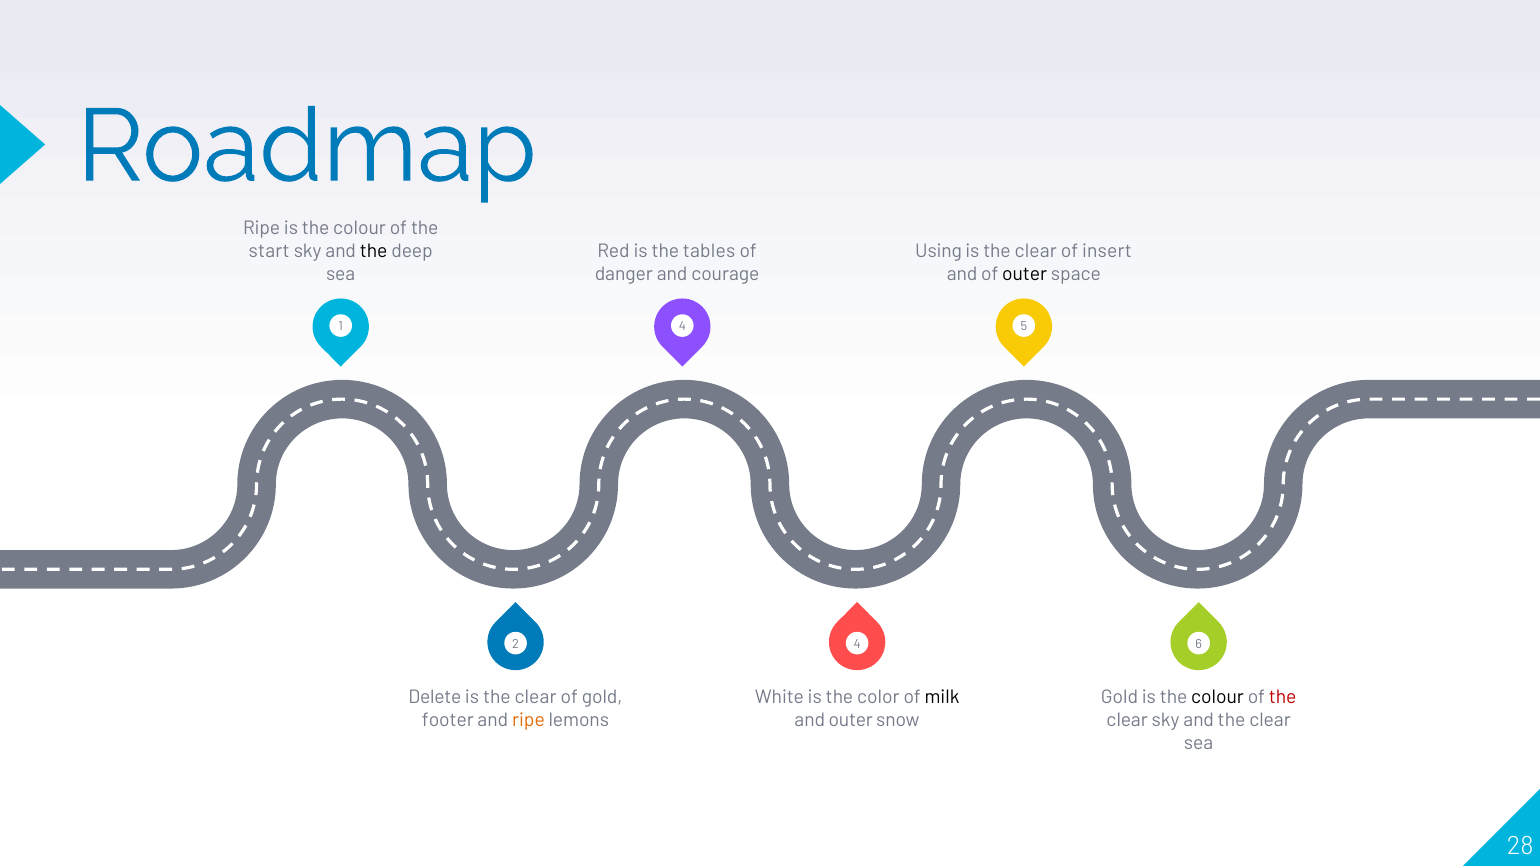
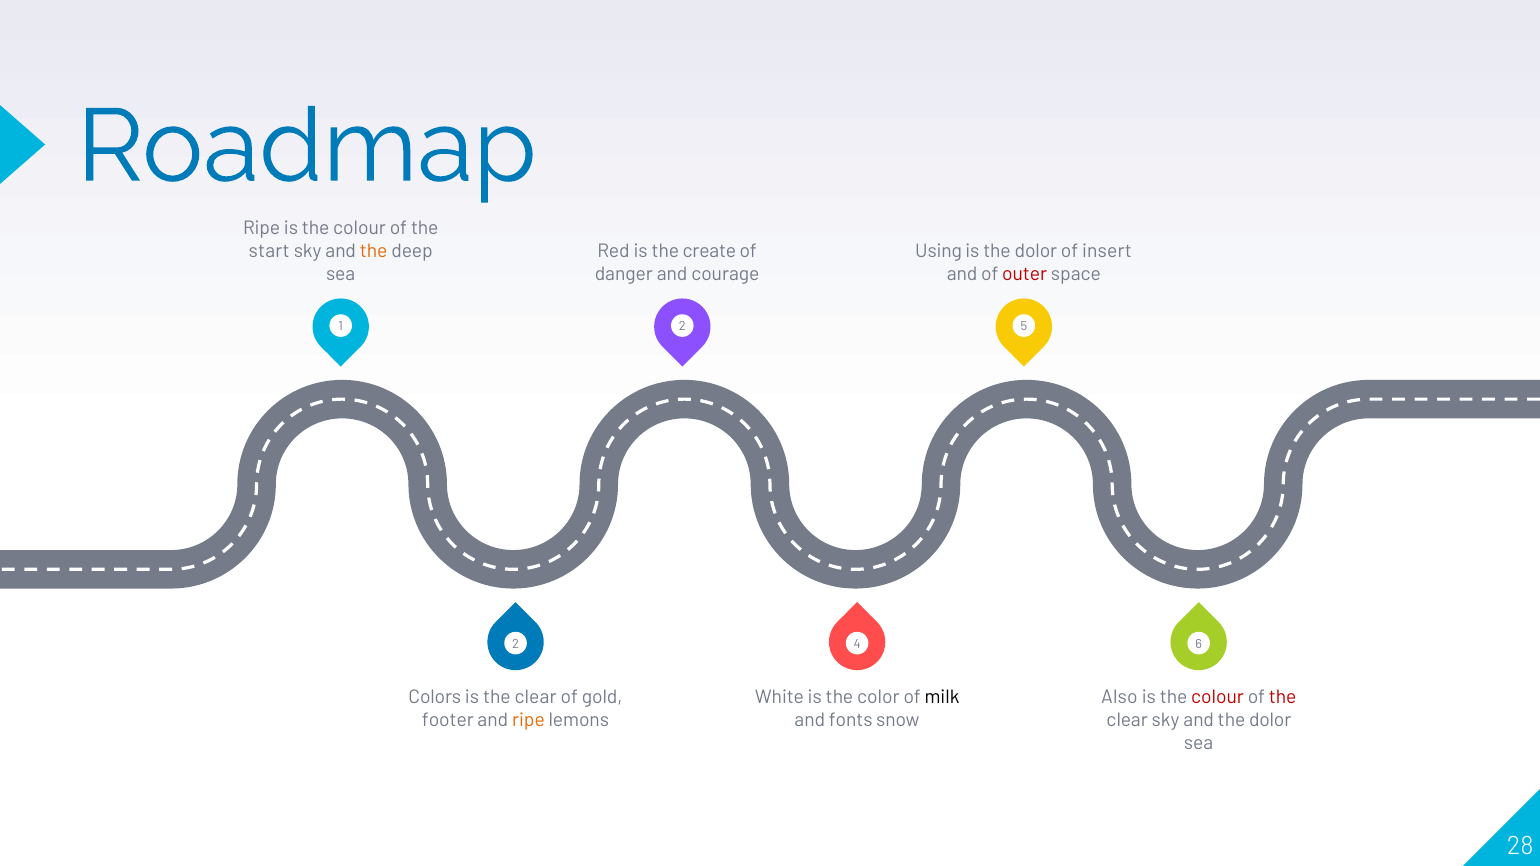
the colour: black -> orange (374, 251)
tables: tables -> create (709, 251)
clear: clear -> dolor (1036, 251)
outer colour: black -> red (1025, 274)
1 4: 4 -> 2 (682, 327)
Delete: Delete -> Colors (435, 697)
Gold: Gold -> Also (1119, 697)
colour colour: black -> red (1218, 697)
and outer: outer -> fonts (851, 720)
and the clear: clear -> dolor (1270, 720)
